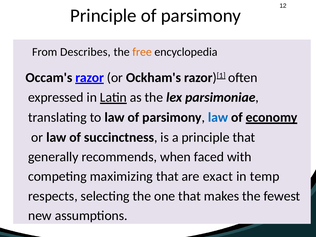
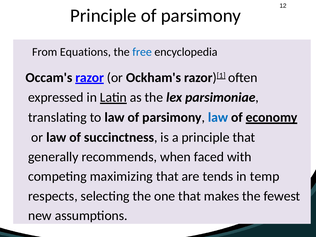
Describes: Describes -> Equations (85, 52)
free colour: orange -> blue (142, 52)
exact: exact -> tends (218, 176)
